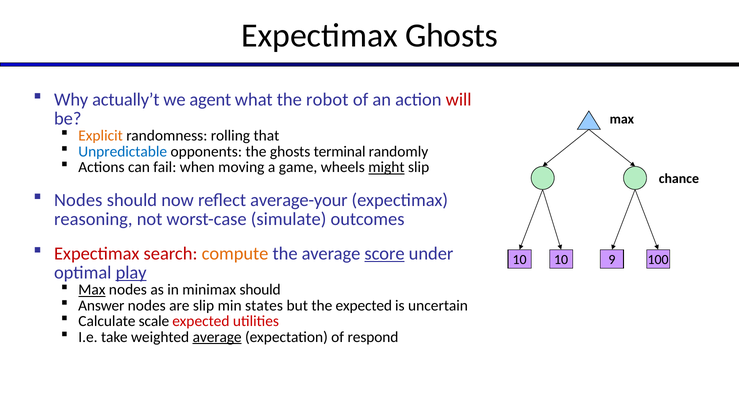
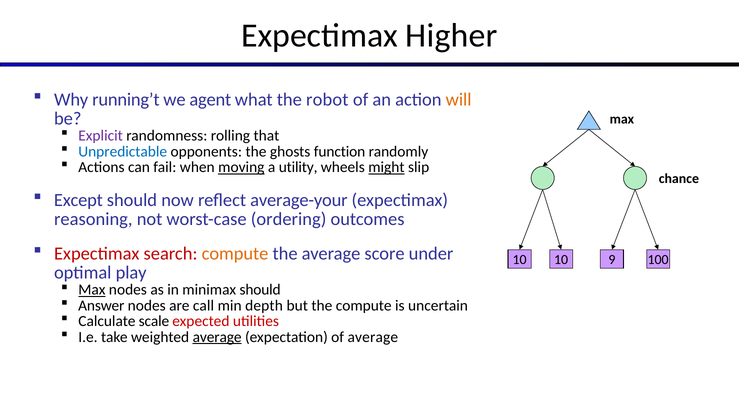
Expectimax Ghosts: Ghosts -> Higher (451, 35)
actually’t: actually’t -> running’t (126, 100)
will colour: red -> orange (459, 100)
Explicit colour: orange -> purple (101, 136)
terminal: terminal -> function (340, 151)
moving underline: none -> present (241, 167)
game: game -> utility (298, 167)
Nodes: Nodes -> Except (78, 200)
simulate: simulate -> ordering (289, 219)
score underline: present -> none (385, 253)
play underline: present -> none (131, 272)
are slip: slip -> call (203, 305)
states: states -> depth (264, 305)
the expected: expected -> compute (364, 305)
of respond: respond -> average (373, 337)
